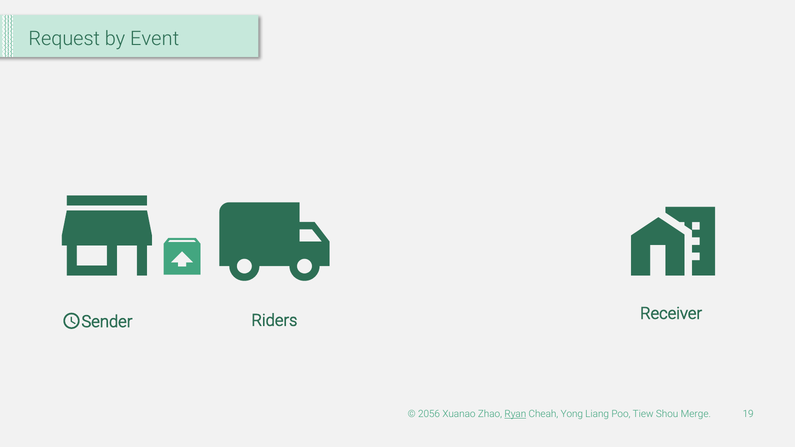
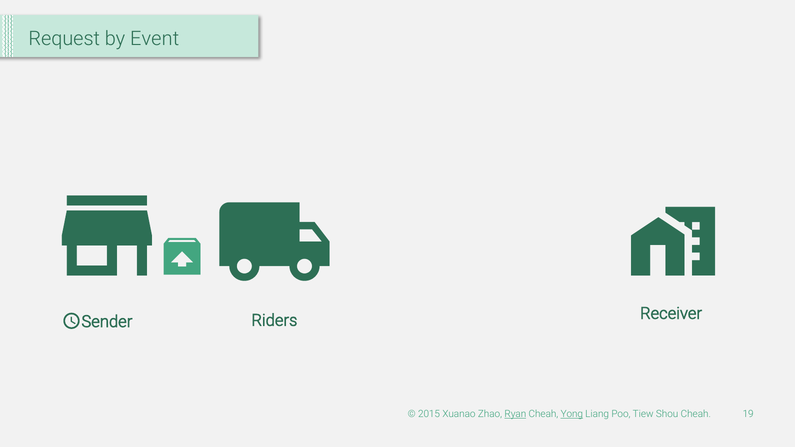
2056: 2056 -> 2015 (429, 414)
Yong underline: none -> present (572, 414)
Shou Merge: Merge -> Cheah (696, 414)
